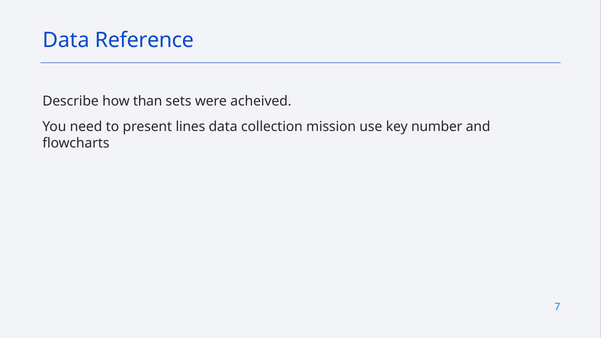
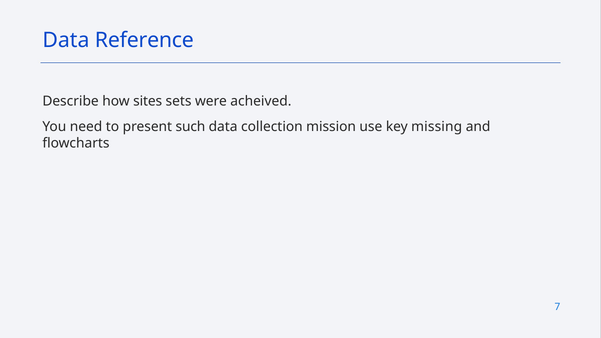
than: than -> sites (148, 101)
lines: lines -> such (190, 127)
number: number -> missing (437, 127)
